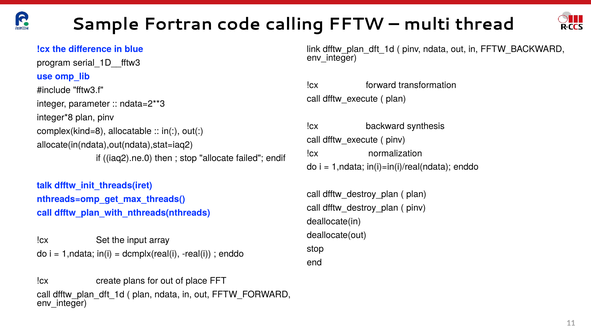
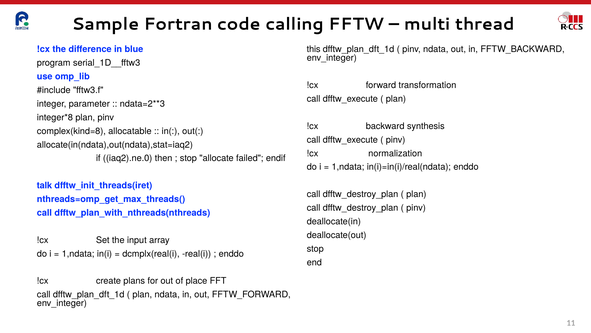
link: link -> this (314, 49)
